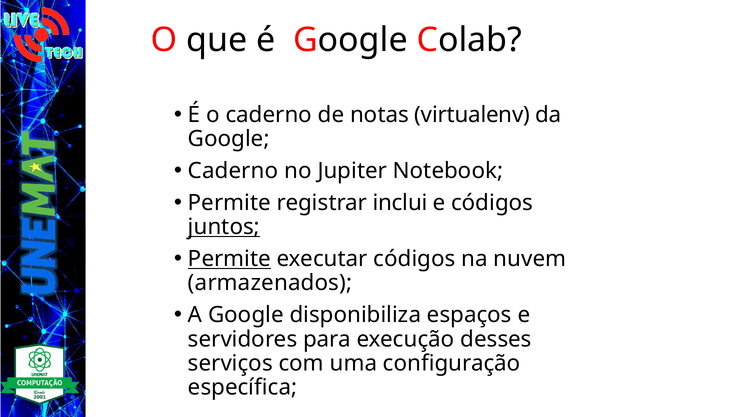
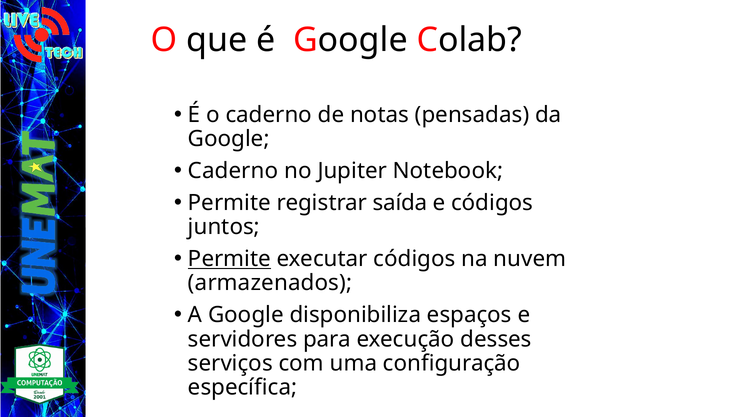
virtualenv: virtualenv -> pensadas (472, 115)
inclui: inclui -> saída (400, 203)
juntos underline: present -> none (224, 227)
